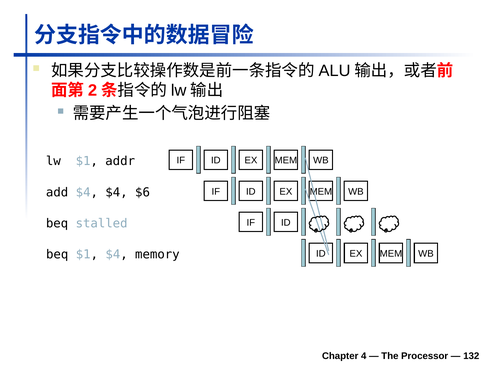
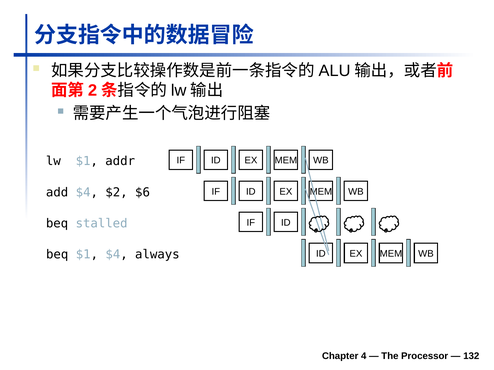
$4 $4: $4 -> $2 (116, 193)
memory: memory -> always (157, 255)
